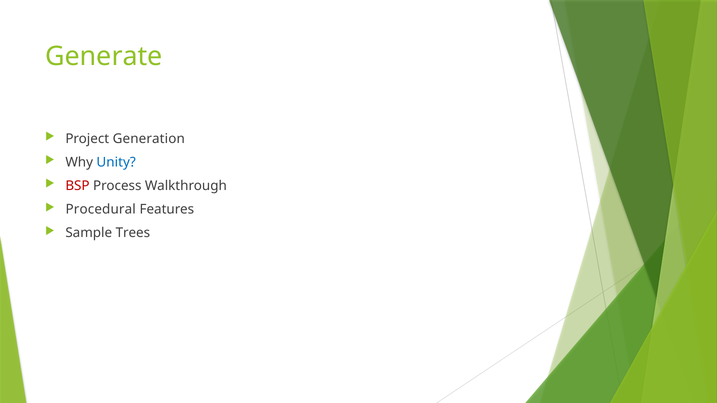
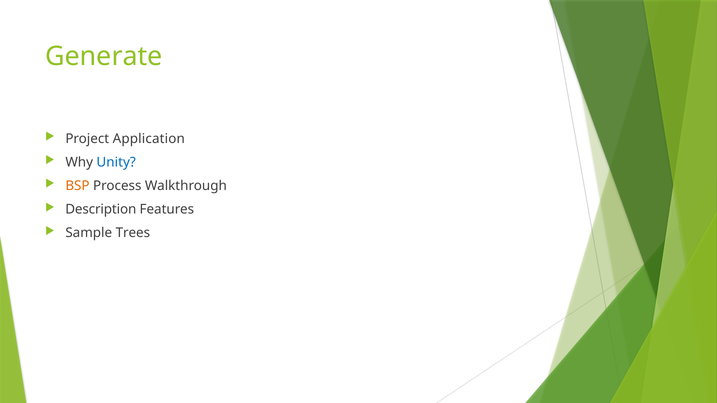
Generation: Generation -> Application (149, 139)
BSP colour: red -> orange (77, 186)
Procedural: Procedural -> Description (101, 210)
